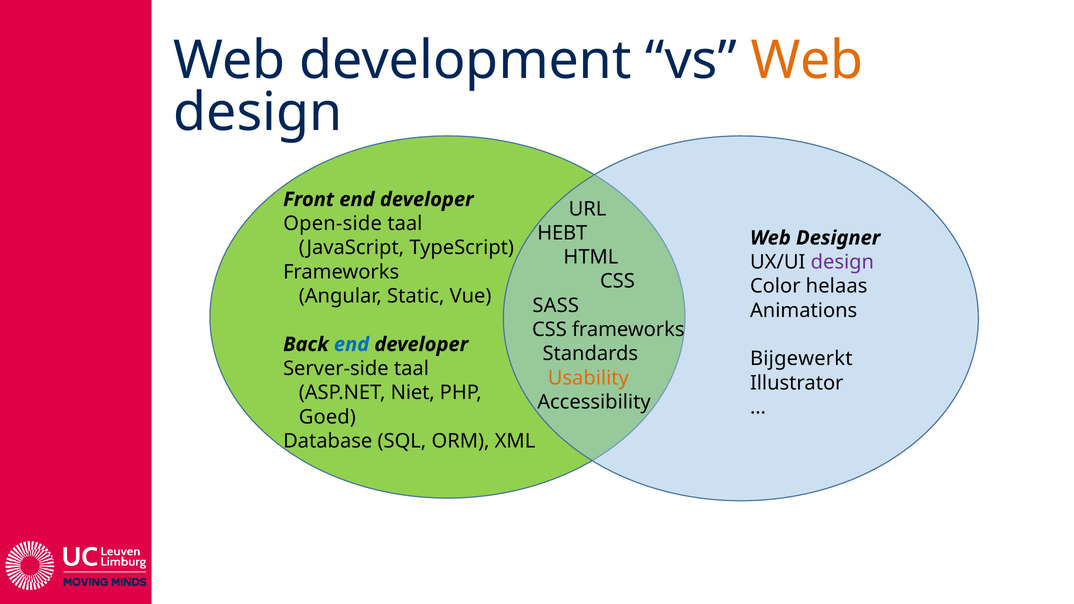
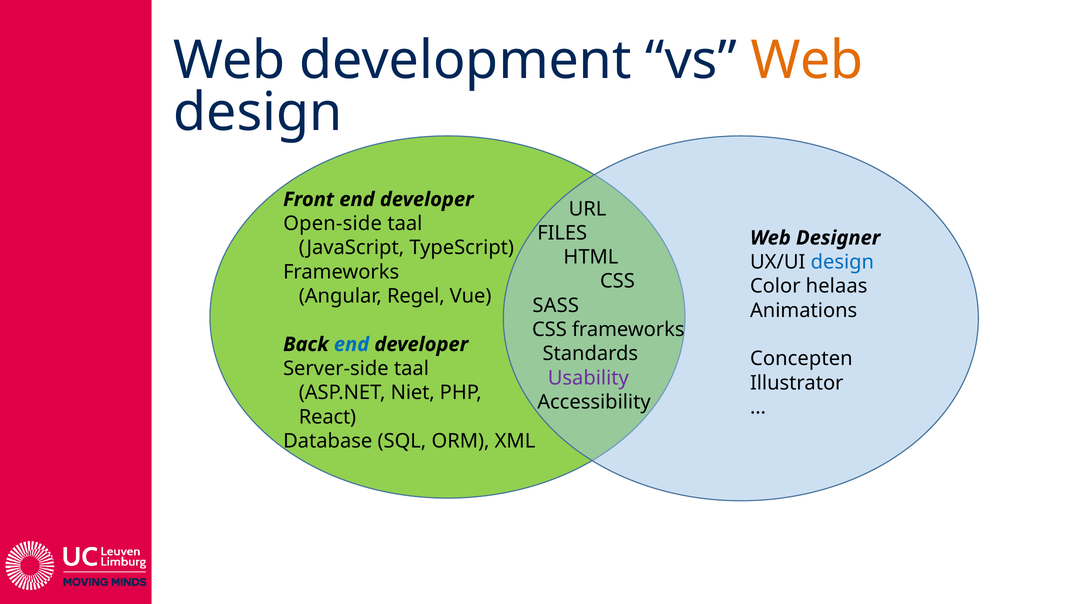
HEBT: HEBT -> FILES (562, 233)
design colour: purple -> blue (842, 262)
Static: Static -> Regel (416, 296)
Bijgewerkt: Bijgewerkt -> Concepten (801, 359)
Usability colour: orange -> purple (588, 378)
Goed: Goed -> React (327, 417)
